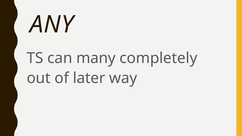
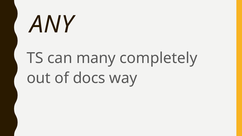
later: later -> docs (89, 78)
